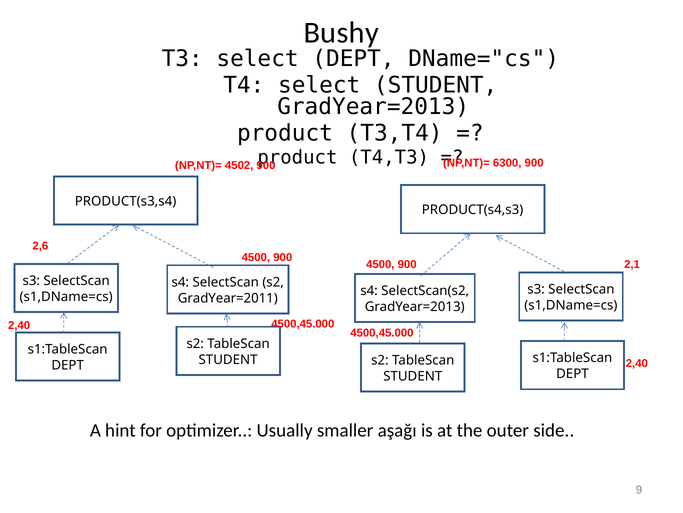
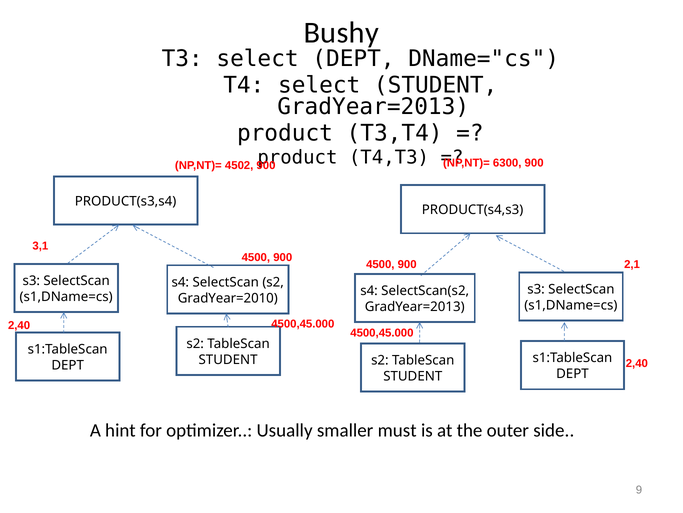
2,6: 2,6 -> 3,1 (40, 246)
GradYear=2011: GradYear=2011 -> GradYear=2010 (228, 298)
aşağı: aşağı -> must (397, 430)
